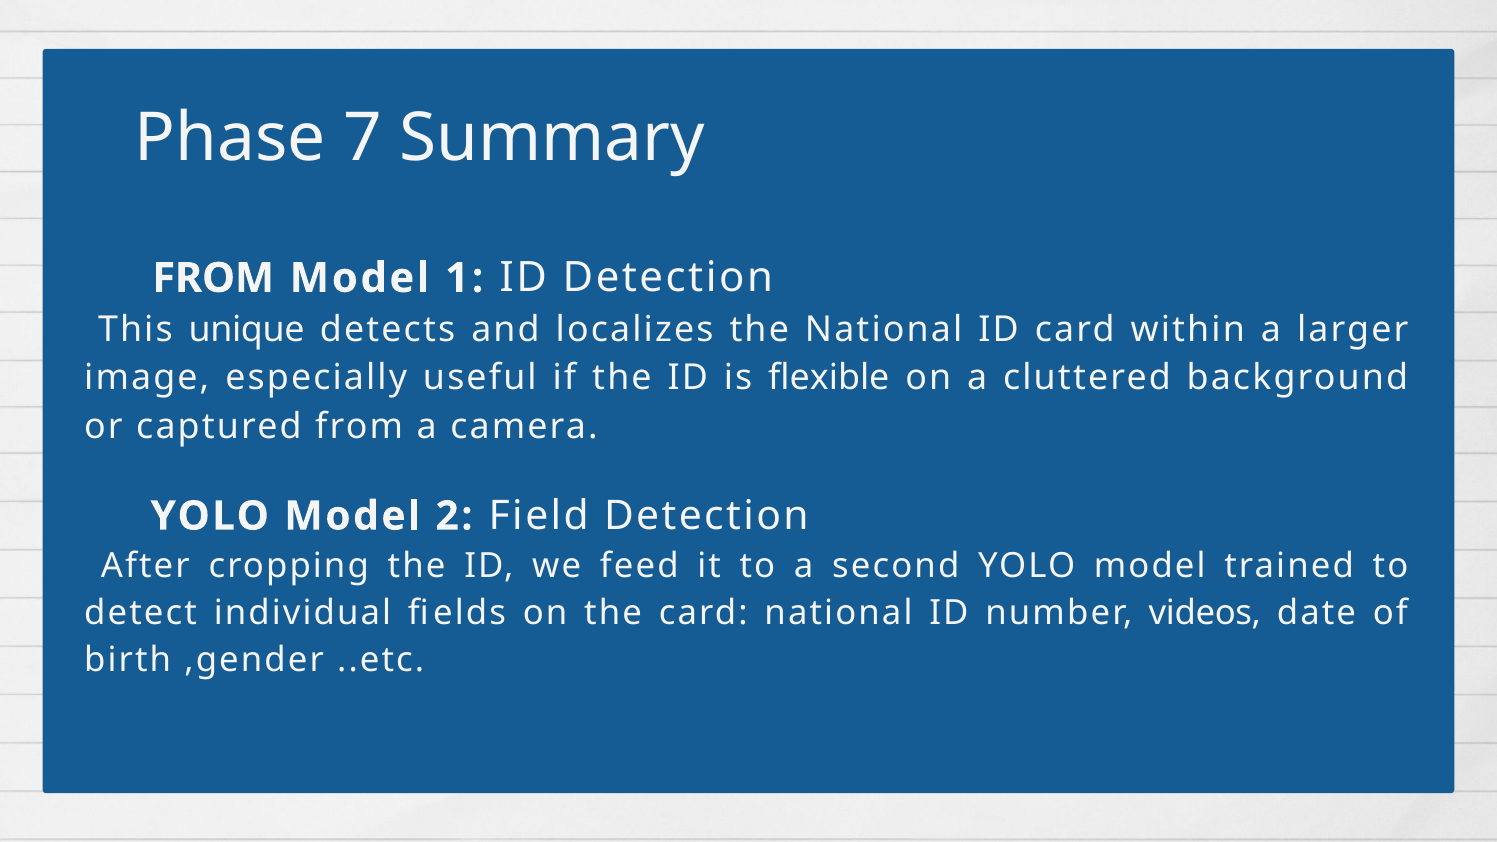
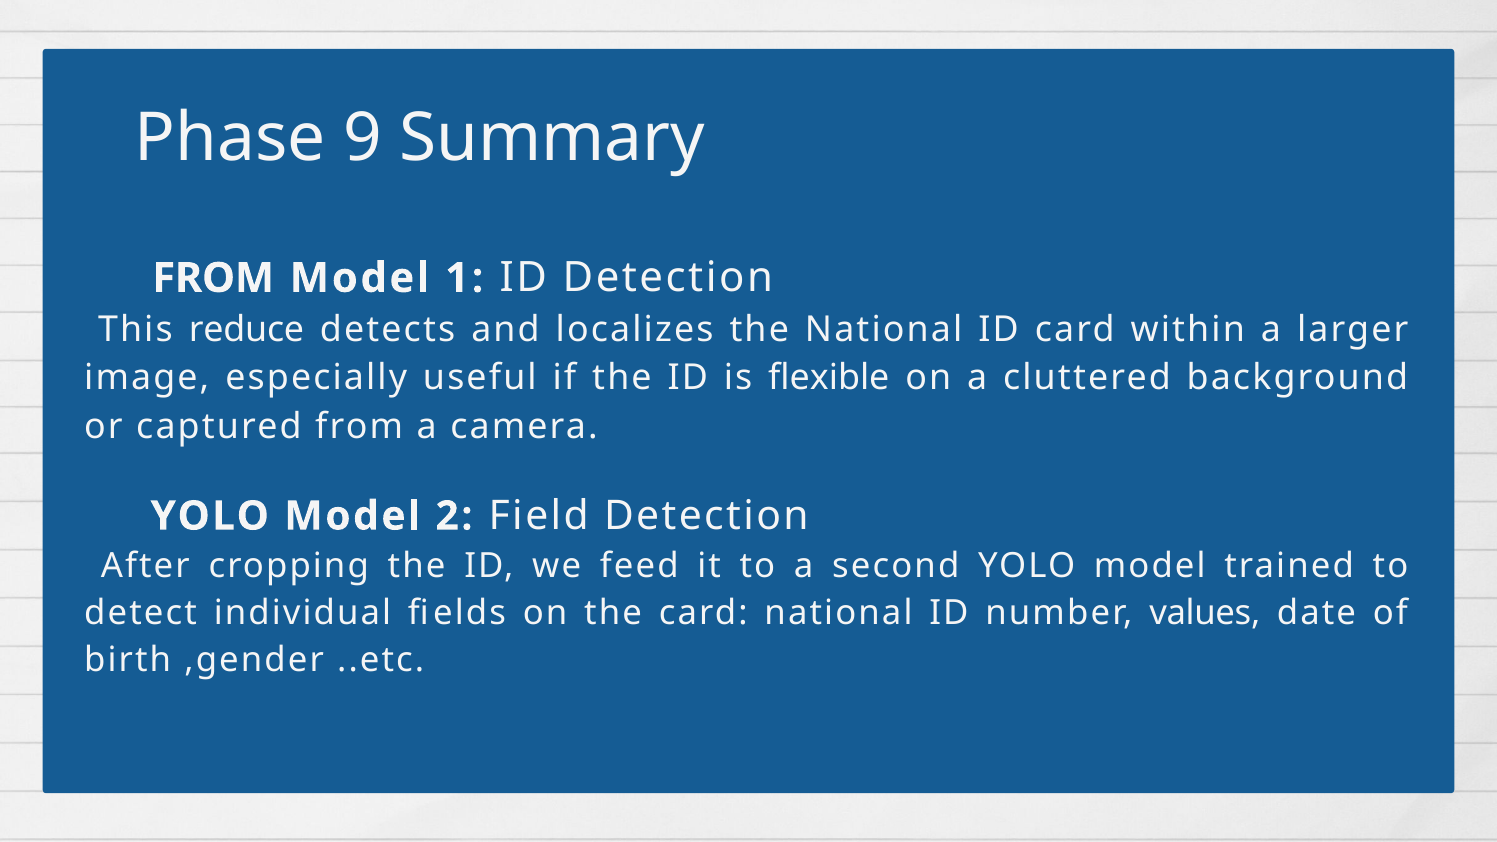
7: 7 -> 9 (363, 138)
unique: unique -> reduce (246, 330)
videos: videos -> values (1205, 613)
